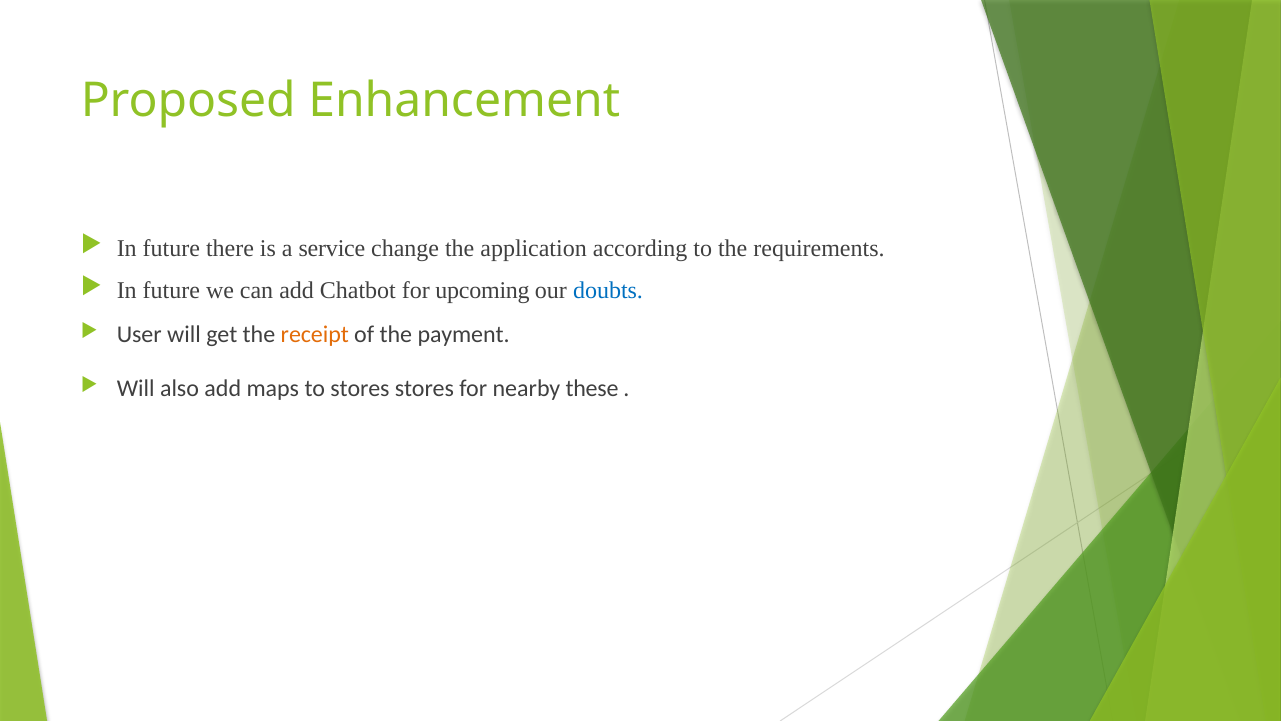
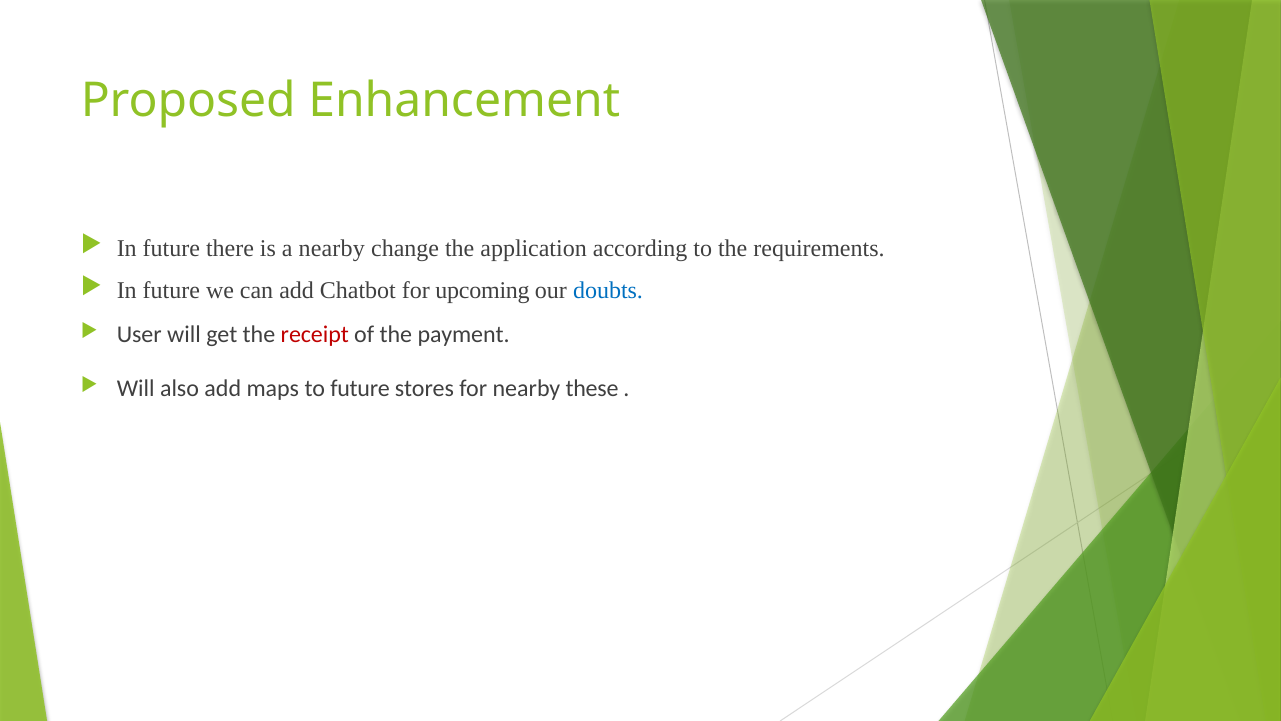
a service: service -> nearby (332, 248)
receipt colour: orange -> red (315, 334)
to stores: stores -> future (360, 389)
